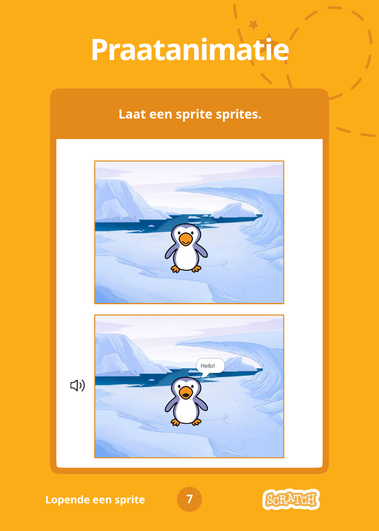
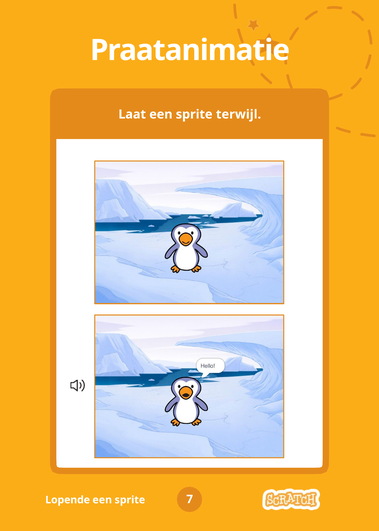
sprites: sprites -> terwijl (239, 114)
